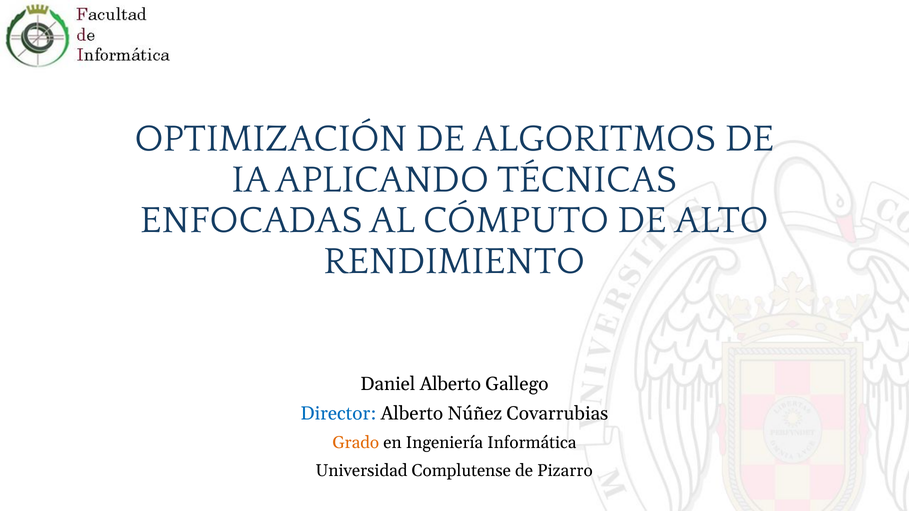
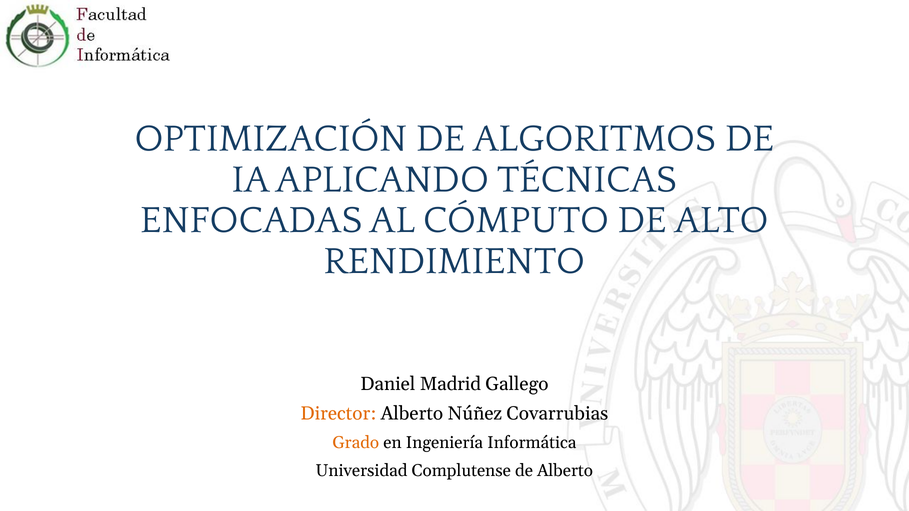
Daniel Alberto: Alberto -> Madrid (450, 384)
Director colour: blue -> orange (338, 414)
de Pizarro: Pizarro -> Alberto (565, 471)
